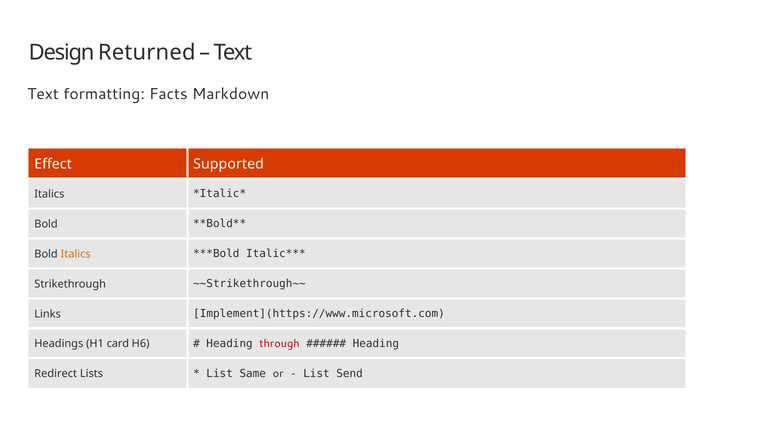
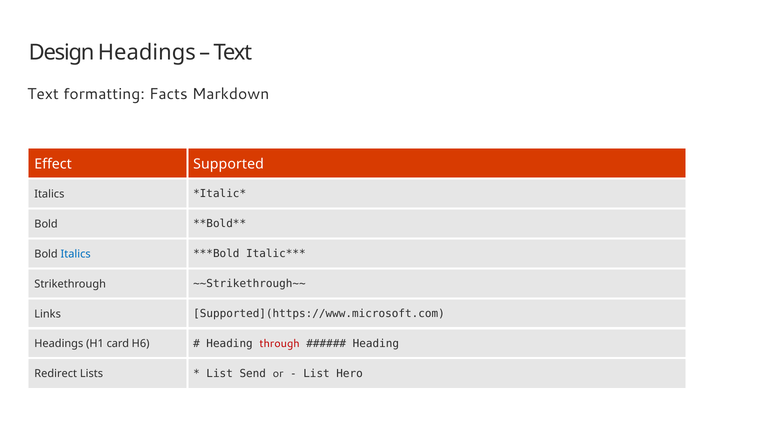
Design Returned: Returned -> Headings (147, 53)
Italics colour: orange -> blue (76, 254)
Implement](https://www.microsoft.com: Implement](https://www.microsoft.com -> Supported](https://www.microsoft.com (319, 313)
Same: Same -> Send (253, 374)
Send: Send -> Hero (350, 374)
